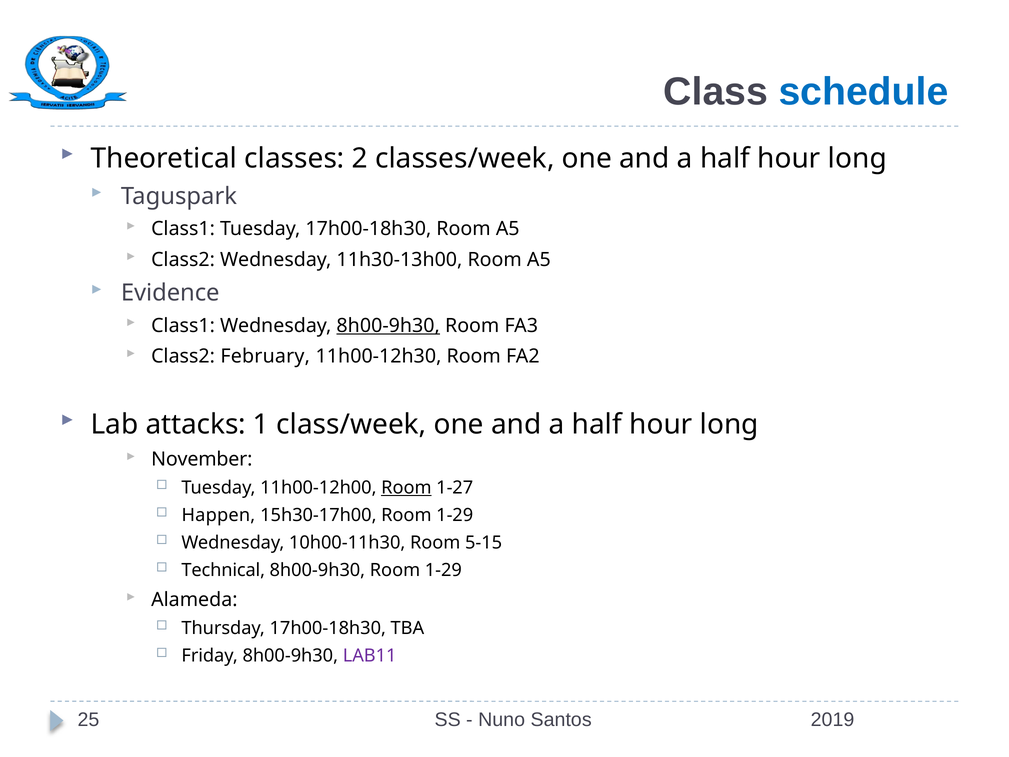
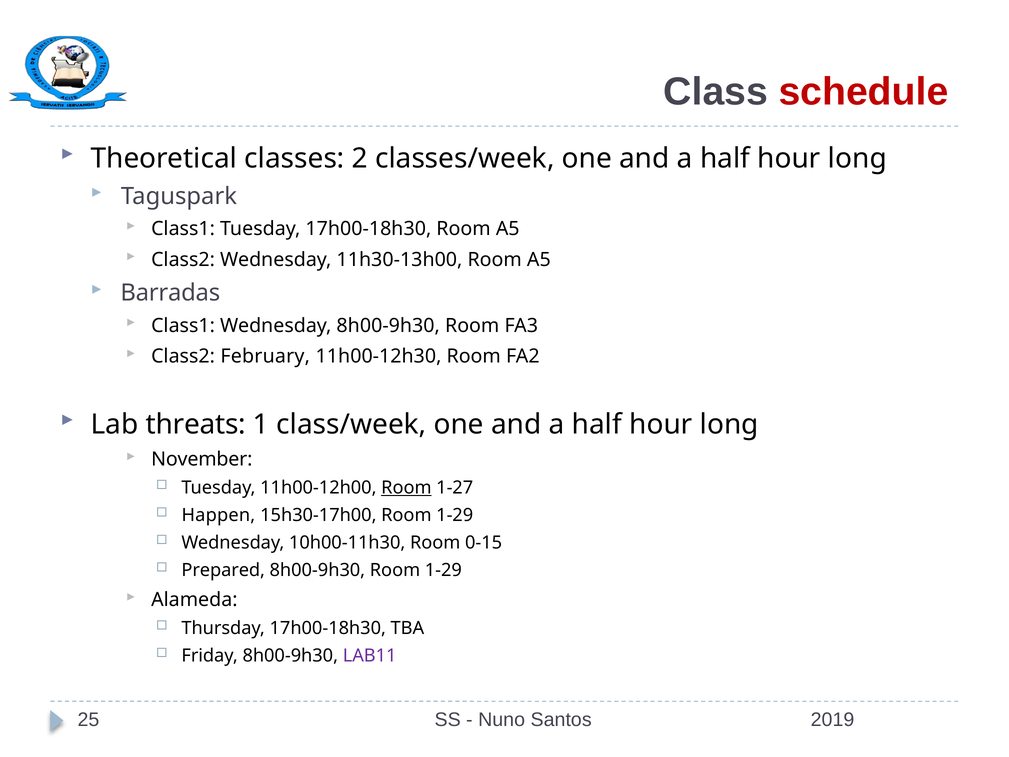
schedule colour: blue -> red (864, 92)
Evidence: Evidence -> Barradas (170, 293)
8h00-9h30 underline: present -> none (388, 326)
attacks: attacks -> threats (196, 424)
5-15: 5-15 -> 0-15 (484, 542)
Technical: Technical -> Prepared (223, 570)
